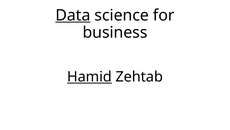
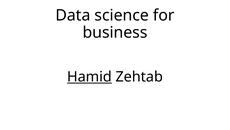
Data underline: present -> none (73, 15)
